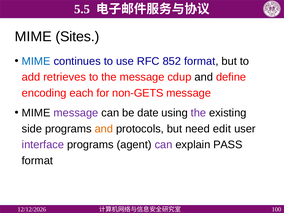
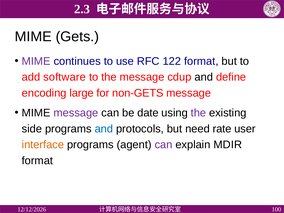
5.5: 5.5 -> 2.3 (82, 9)
Sites: Sites -> Gets (77, 37)
MIME colour: blue -> purple (36, 61)
852: 852 -> 122 (172, 61)
retrieves: retrieves -> software (65, 77)
each: each -> large (82, 93)
and colour: orange -> blue (104, 129)
edit: edit -> rate (222, 129)
interface colour: purple -> orange (43, 145)
PASS: PASS -> MDIR (228, 145)
